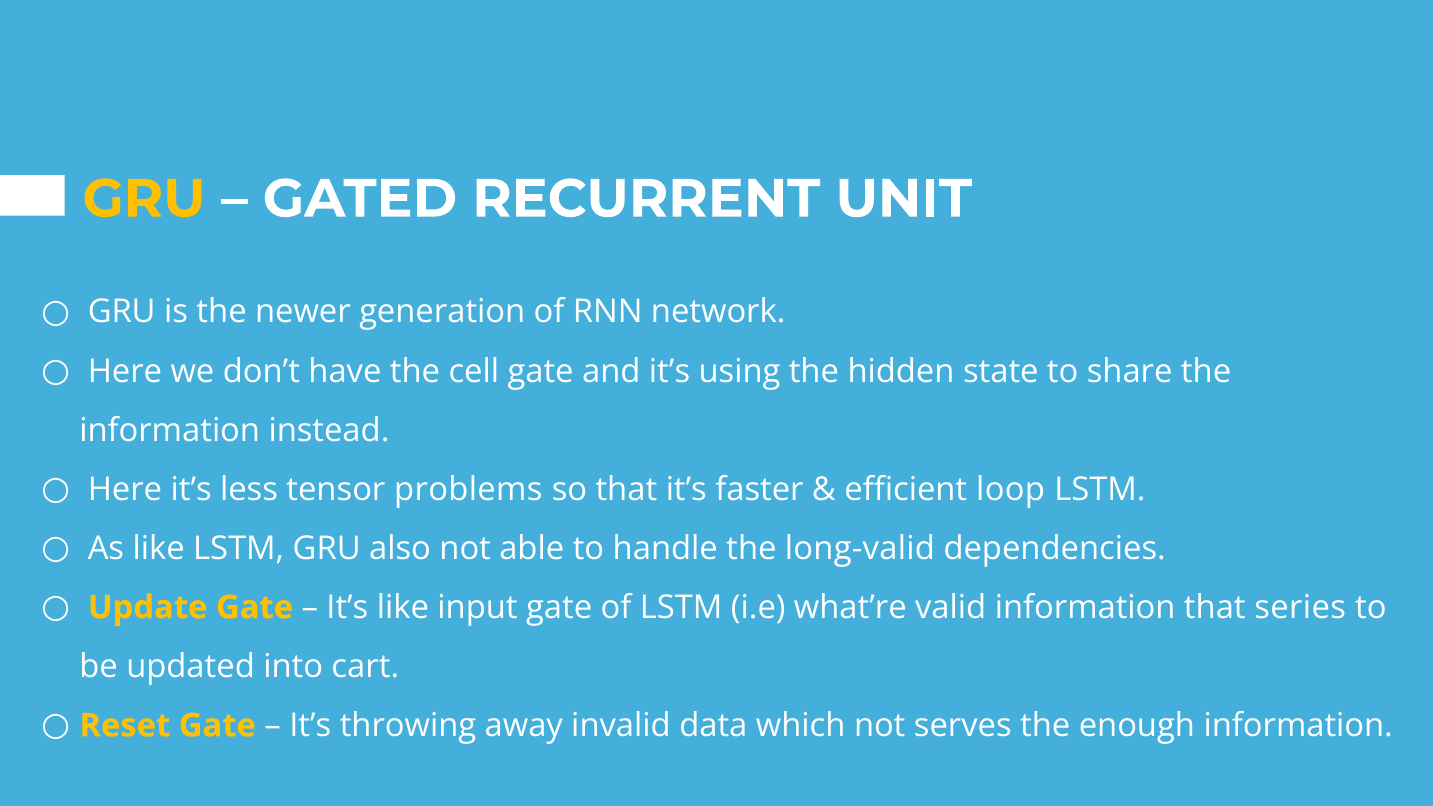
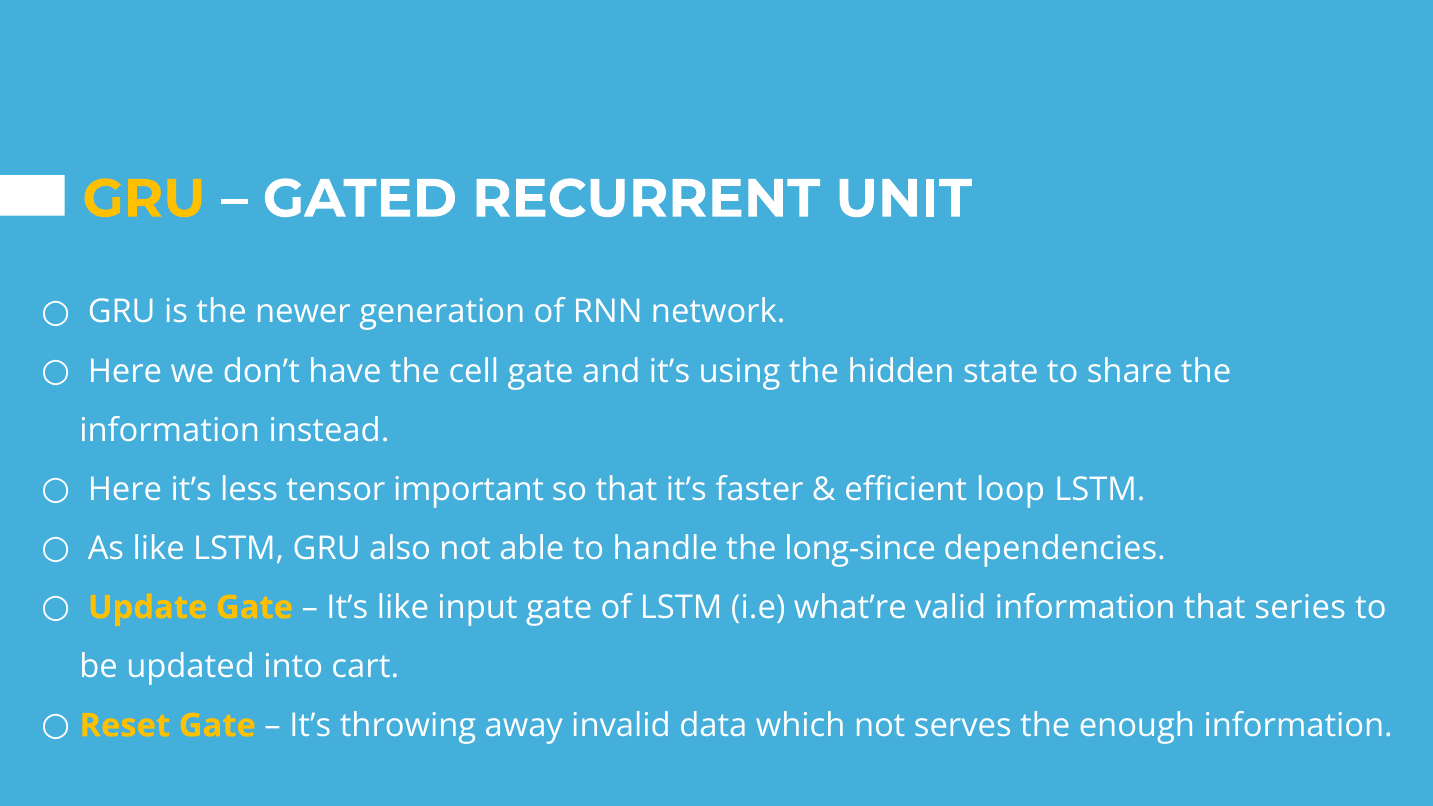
problems: problems -> important (469, 489)
long-valid: long-valid -> long-since (860, 548)
